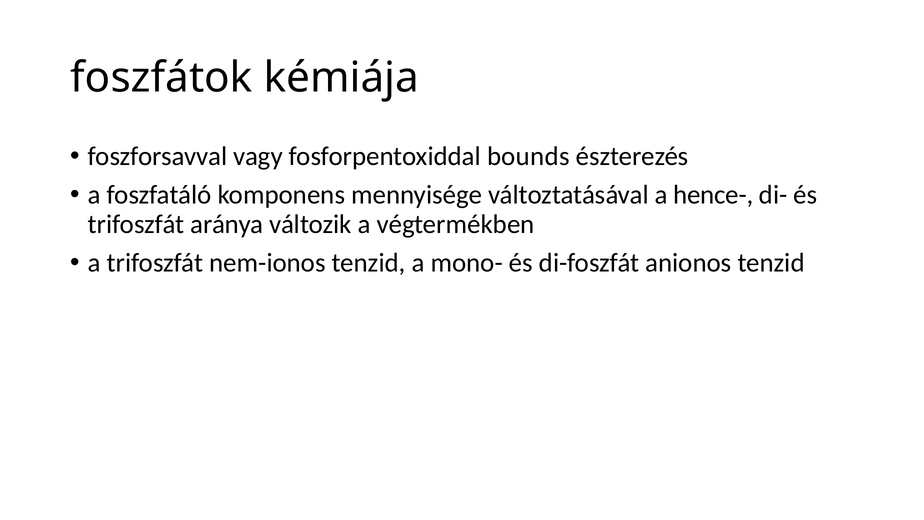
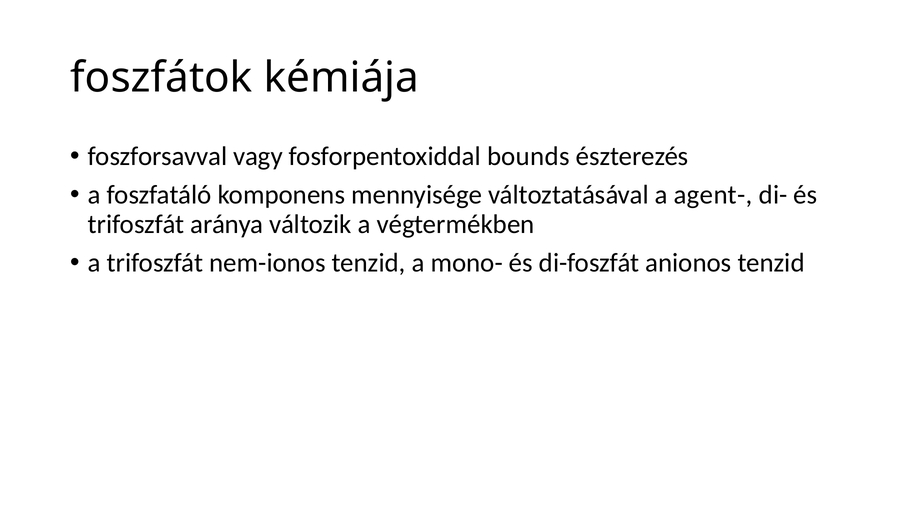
hence-: hence- -> agent- (713, 195)
